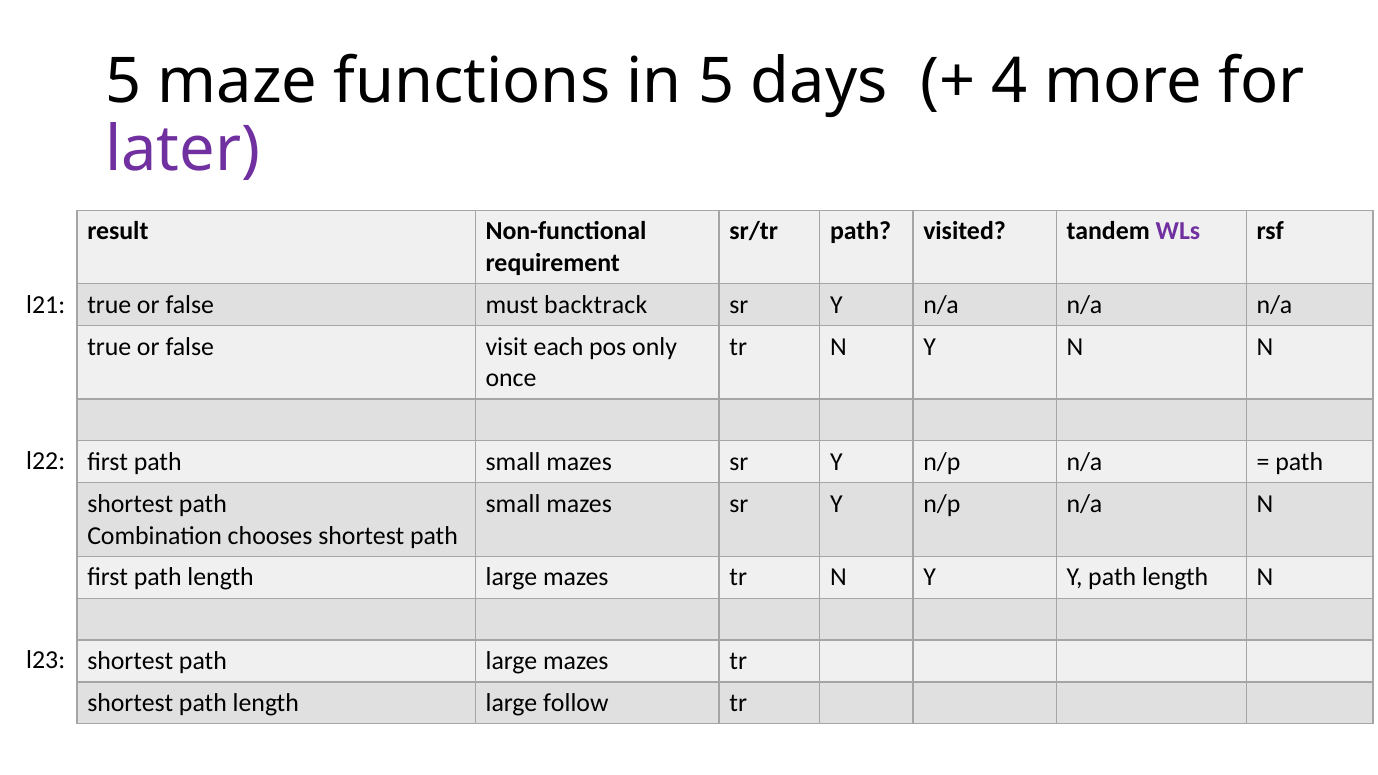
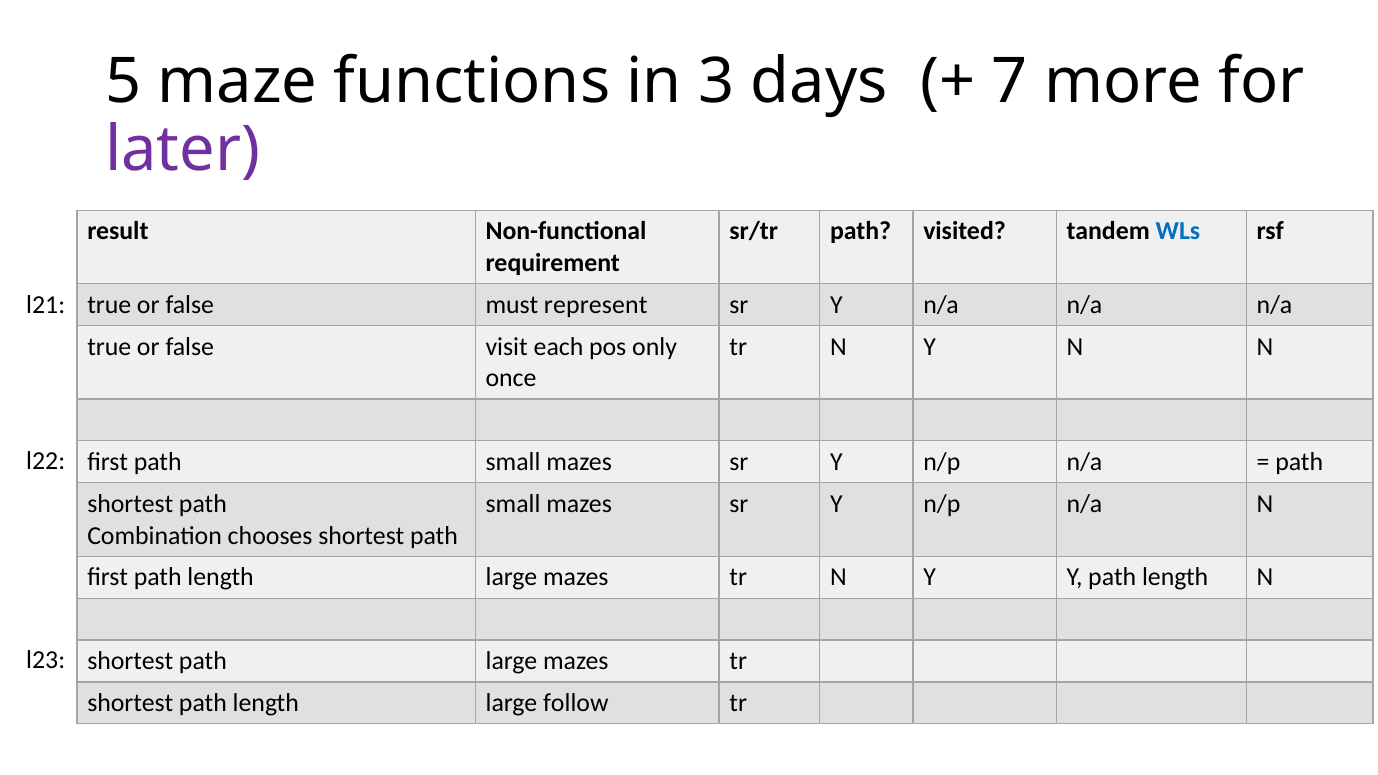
in 5: 5 -> 3 (716, 82)
4: 4 -> 7 (1010, 82)
WLs colour: purple -> blue (1178, 231)
backtrack: backtrack -> represent (596, 305)
